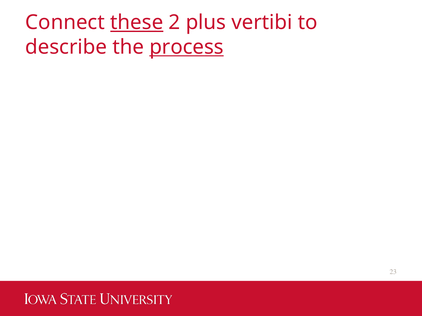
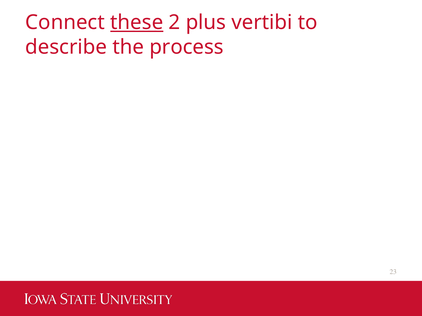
process underline: present -> none (187, 47)
